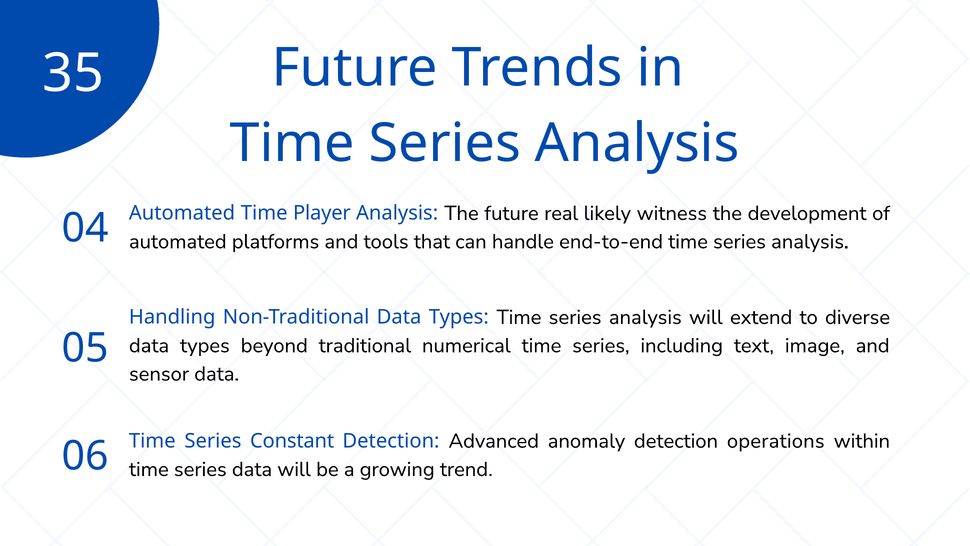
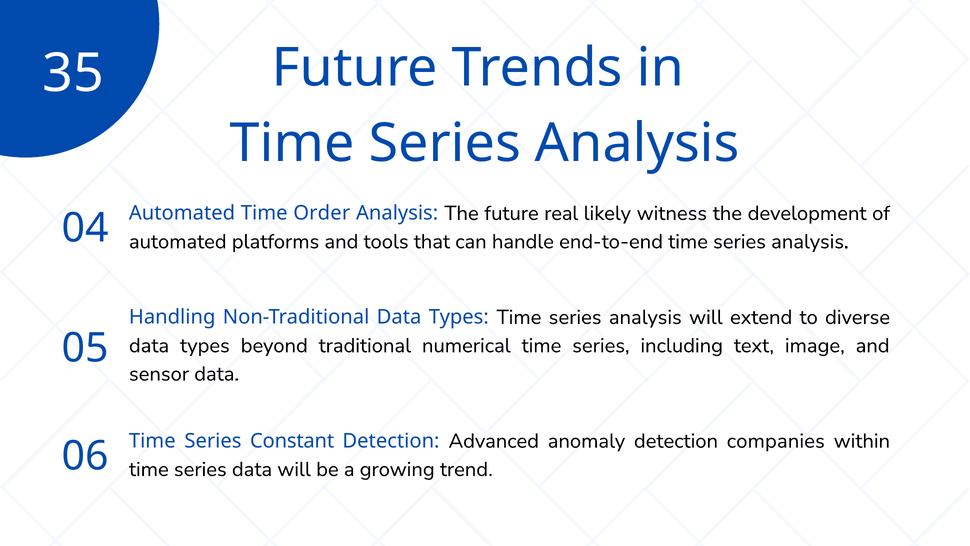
Player: Player -> Order (322, 213)
operations: operations -> companies (776, 441)
